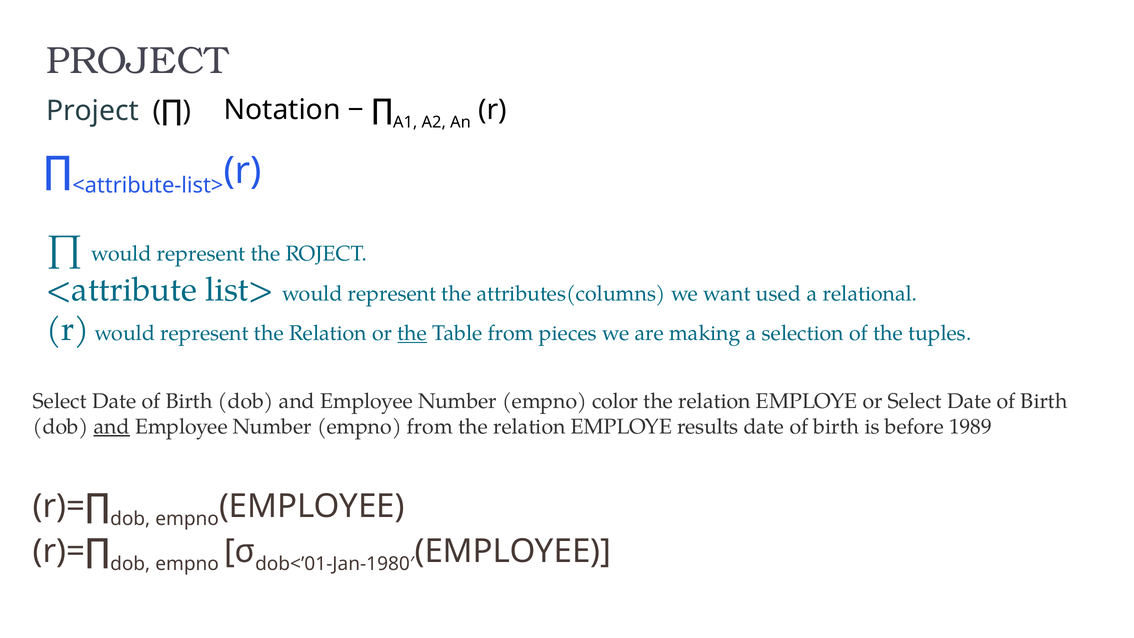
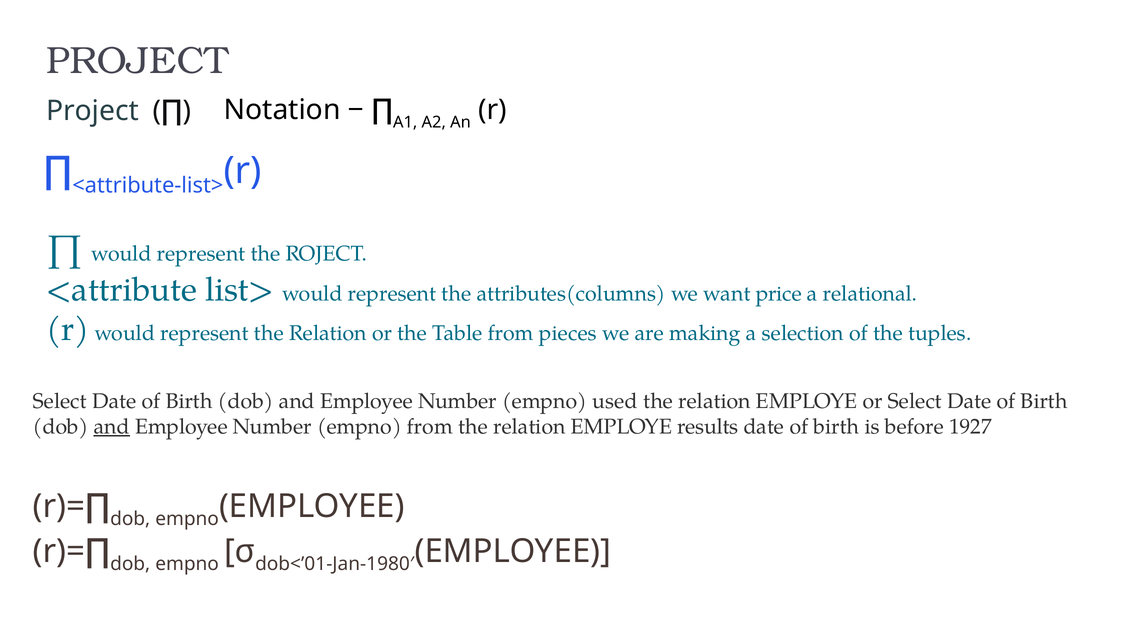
used: used -> price (779, 294)
the underline: present -> none (412, 333)
color: color -> used (615, 401)
1989: 1989 -> 1927 (970, 427)
